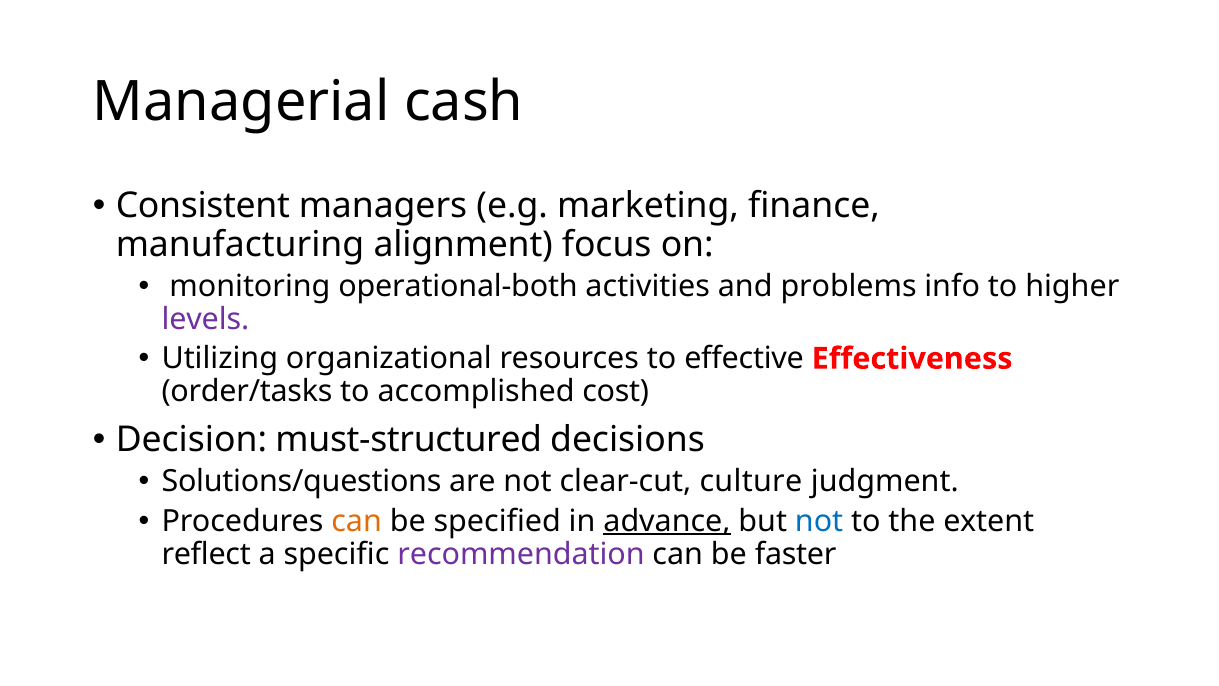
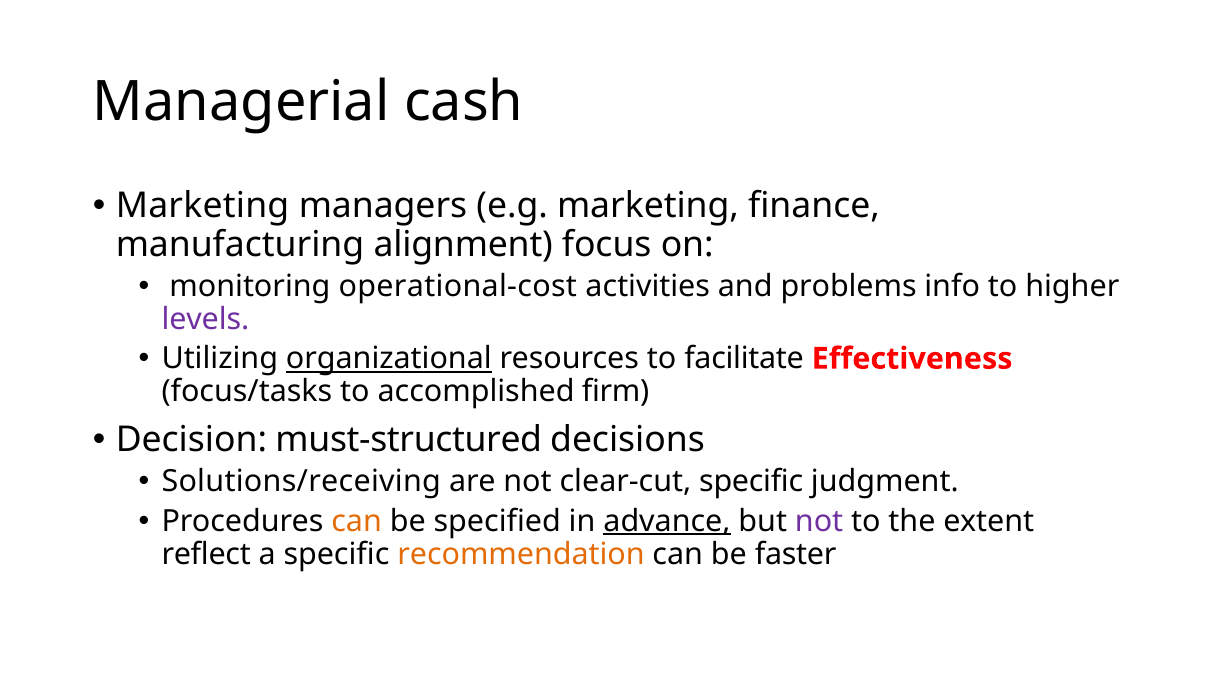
Consistent: Consistent -> Marketing (203, 206)
operational-both: operational-both -> operational-cost (458, 286)
organizational underline: none -> present (389, 359)
effective: effective -> facilitate (744, 359)
order/tasks: order/tasks -> focus/tasks (247, 391)
cost: cost -> firm (616, 391)
Solutions/questions: Solutions/questions -> Solutions/receiving (301, 482)
clear-cut culture: culture -> specific (751, 482)
not colour: blue -> purple (819, 521)
recommendation colour: purple -> orange (521, 554)
